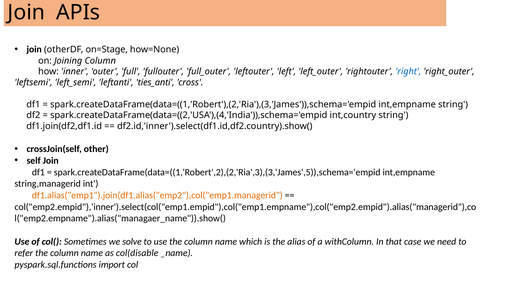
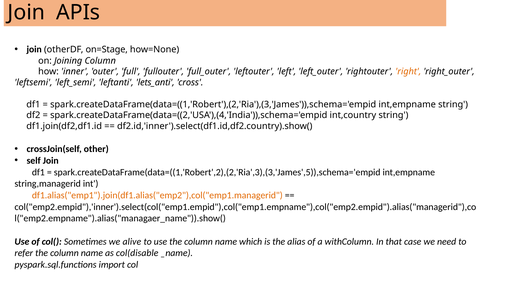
right colour: blue -> orange (408, 71)
ties_anti: ties_anti -> lets_anti (155, 82)
solve: solve -> alive (132, 241)
